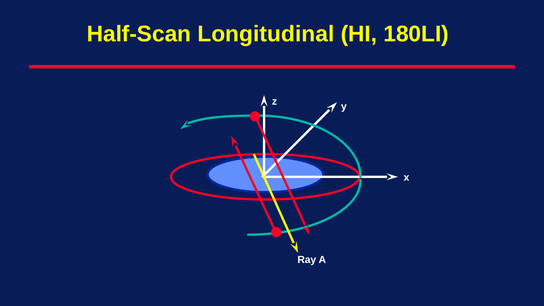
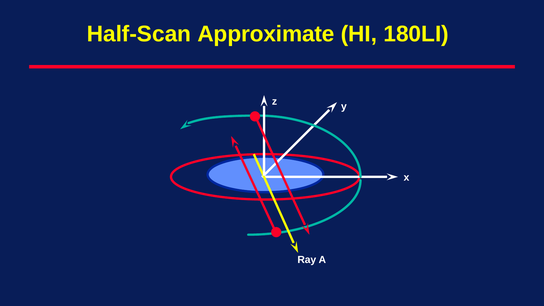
Longitudinal: Longitudinal -> Approximate (266, 34)
